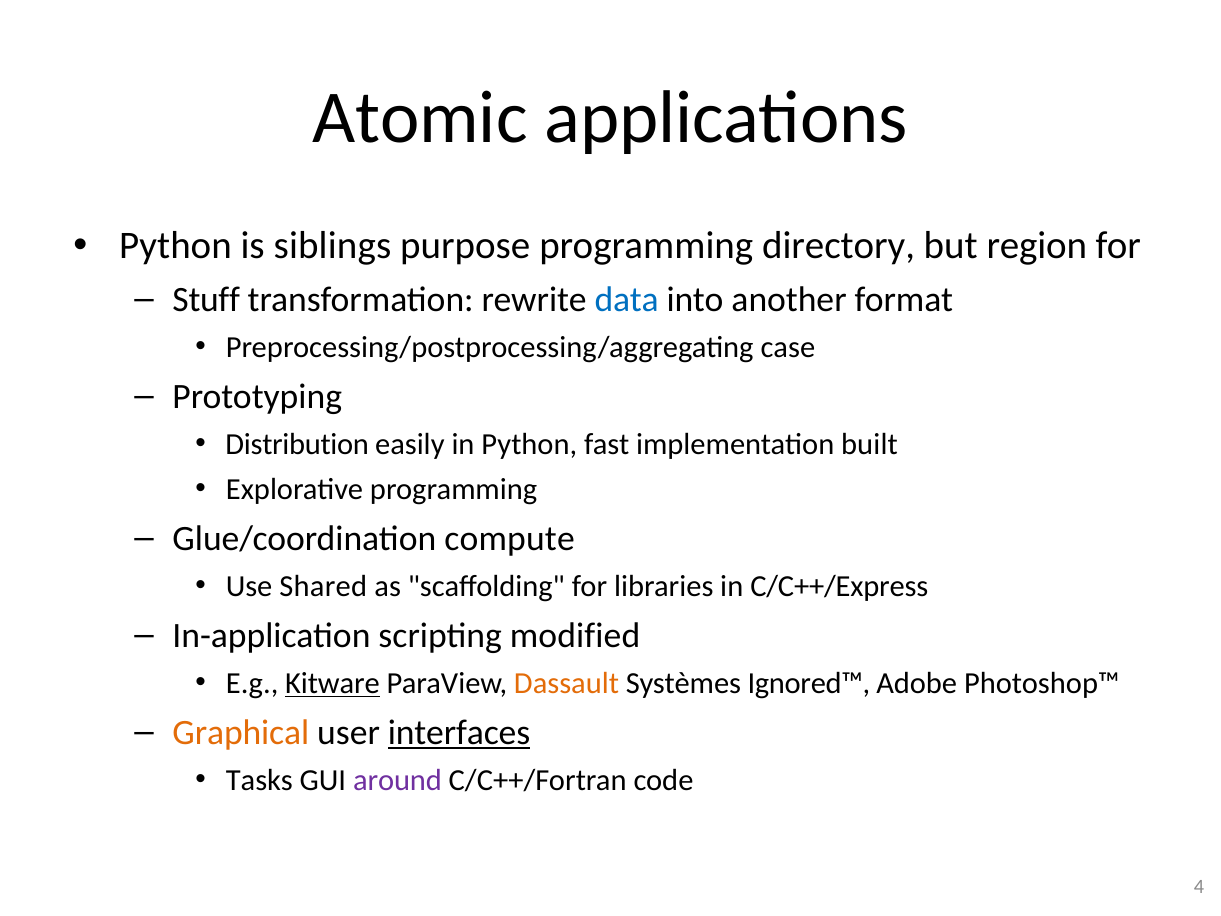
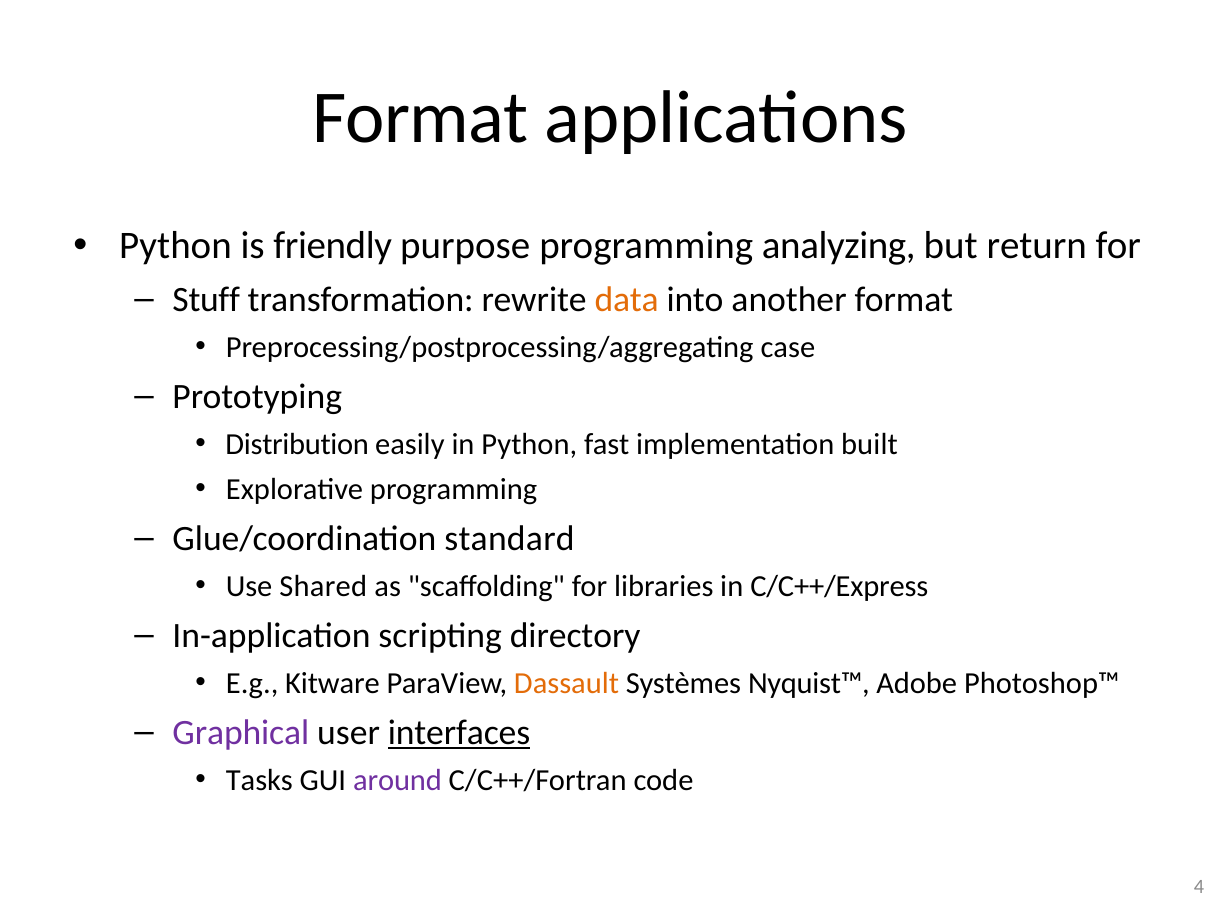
Atomic: Atomic -> Format (420, 118)
siblings: siblings -> friendly (333, 246)
directory: directory -> analyzing (839, 246)
region: region -> return (1037, 246)
data colour: blue -> orange (627, 300)
compute: compute -> standard (509, 539)
modified: modified -> directory (575, 636)
Kitware underline: present -> none (333, 683)
Ignored™: Ignored™ -> Nyquist™ (809, 683)
Graphical colour: orange -> purple (241, 733)
